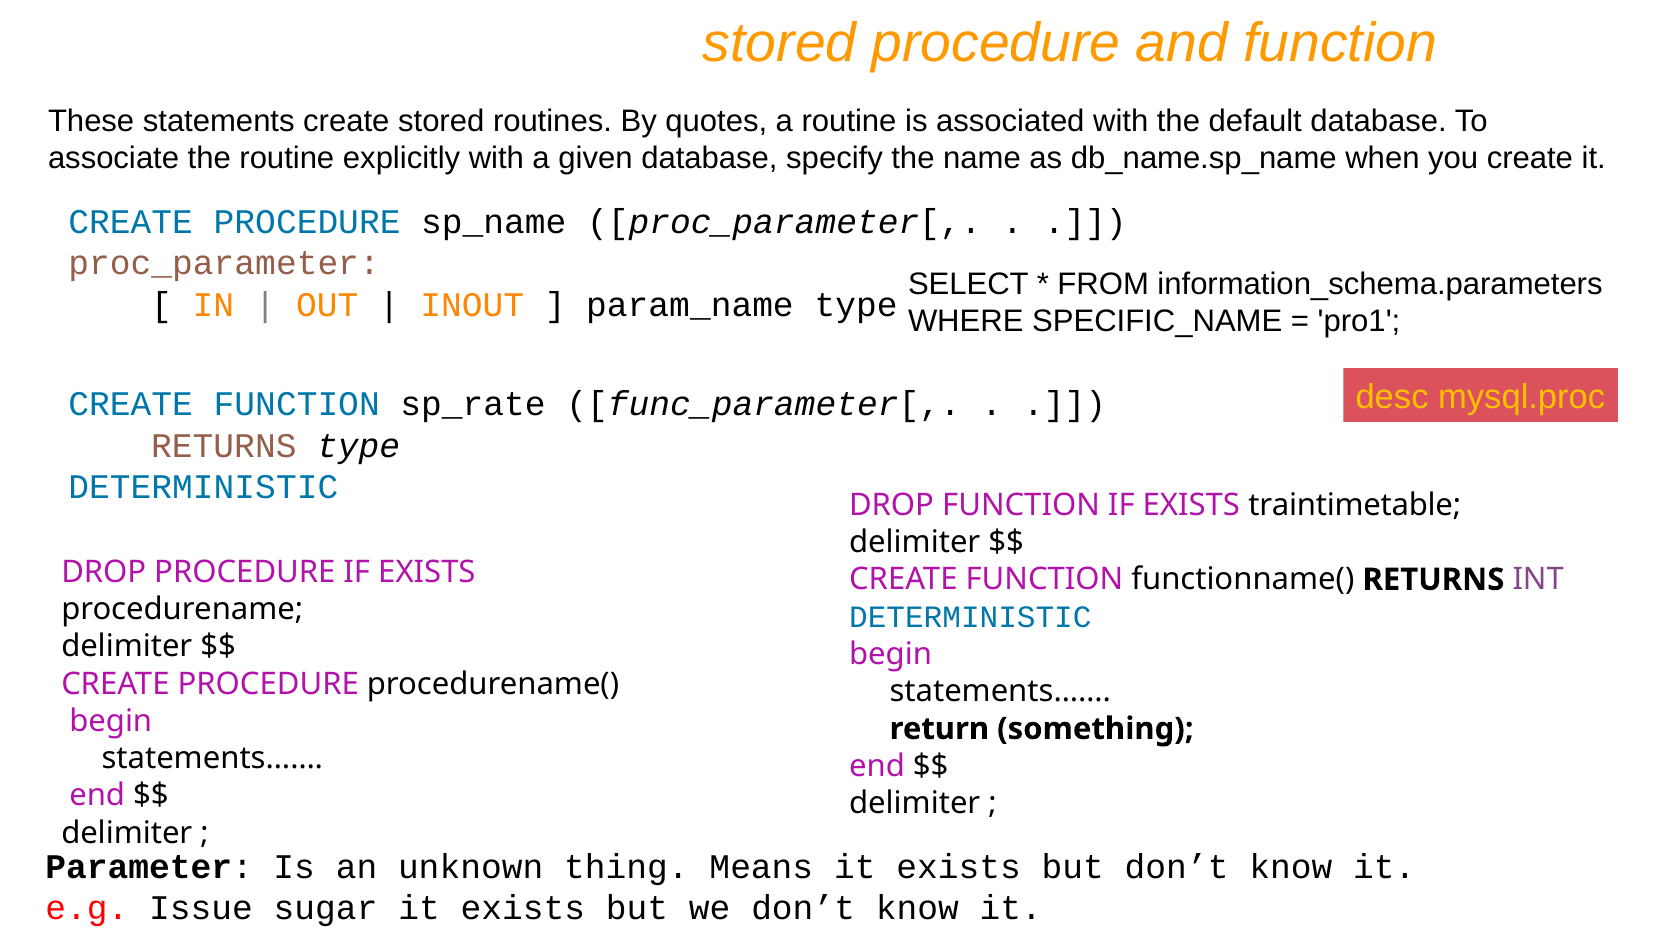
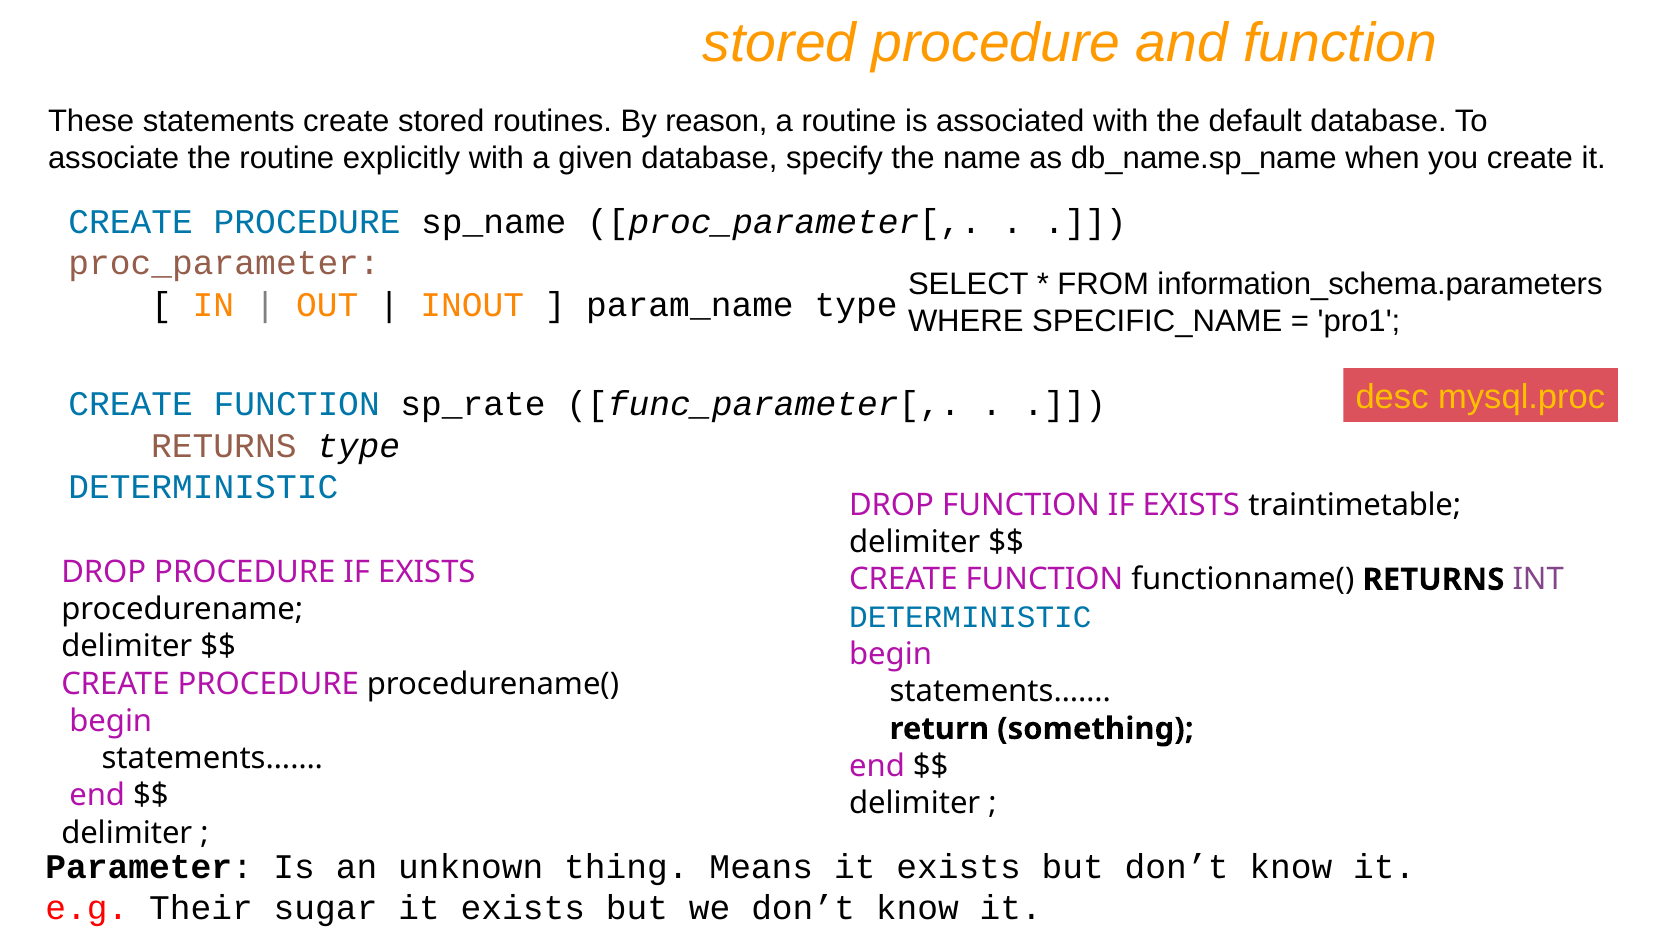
quotes: quotes -> reason (716, 121)
Issue: Issue -> Their (201, 909)
